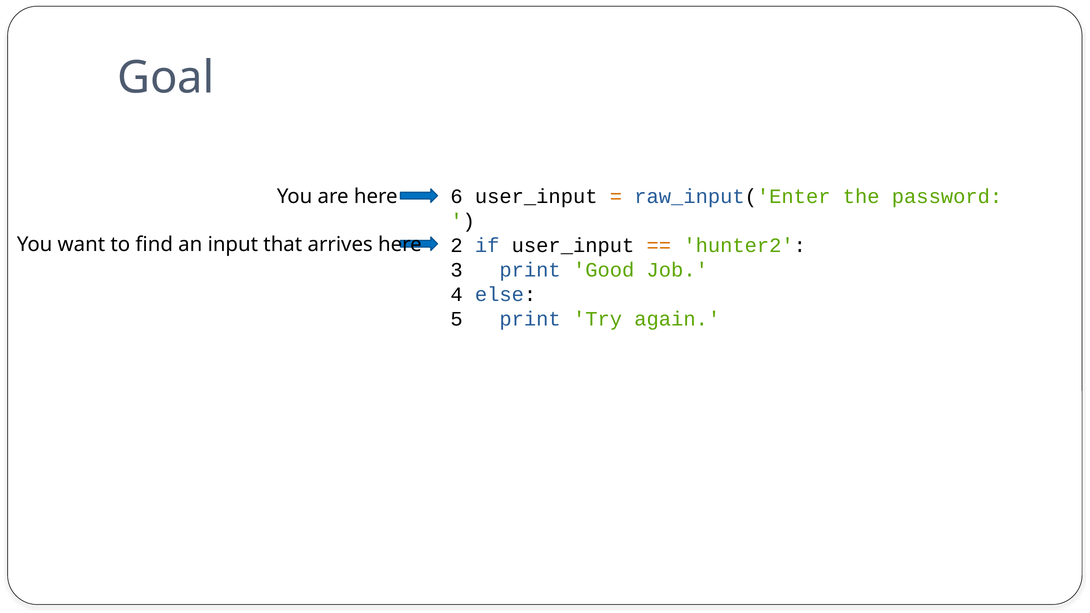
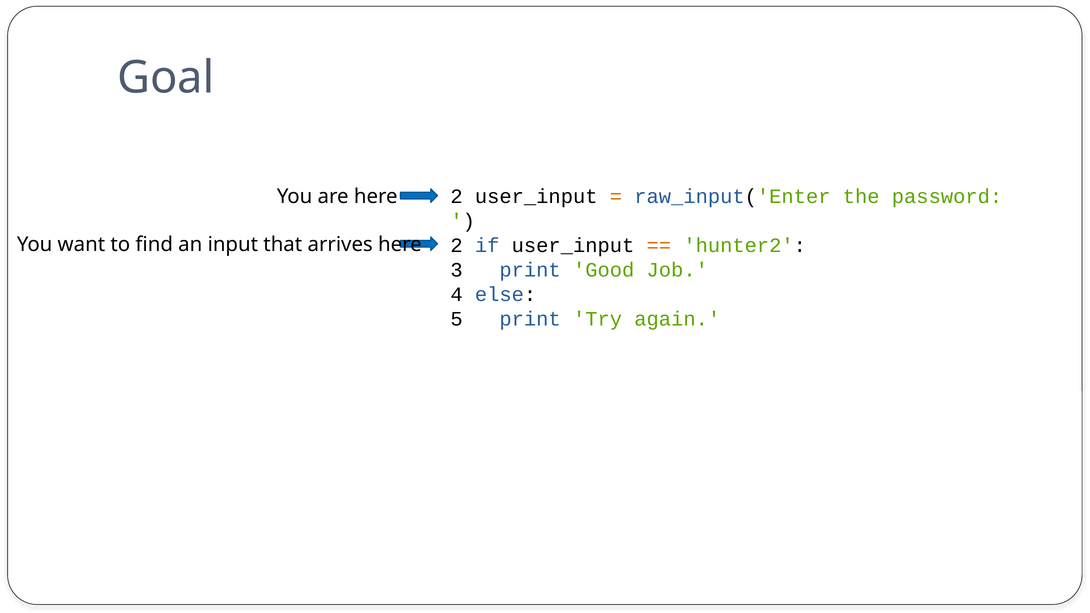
here 6: 6 -> 2 (457, 197)
